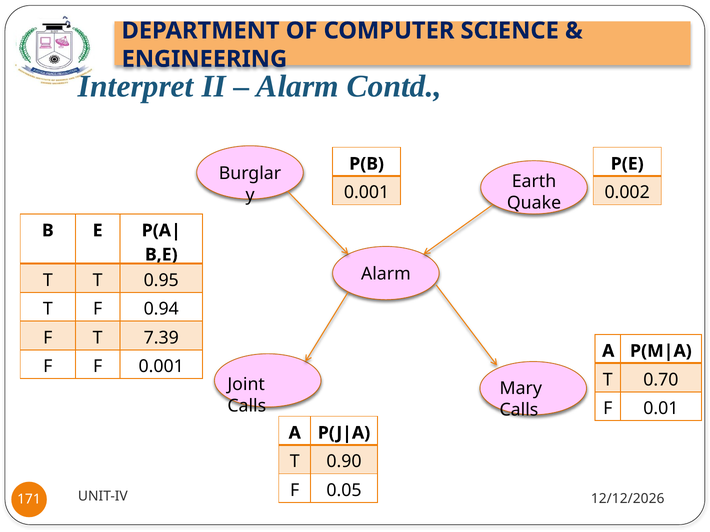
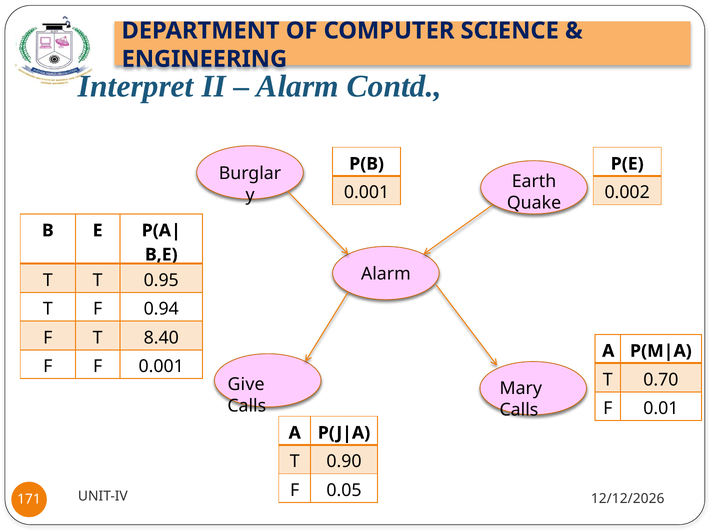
7.39: 7.39 -> 8.40 (161, 338)
Joint: Joint -> Give (246, 385)
